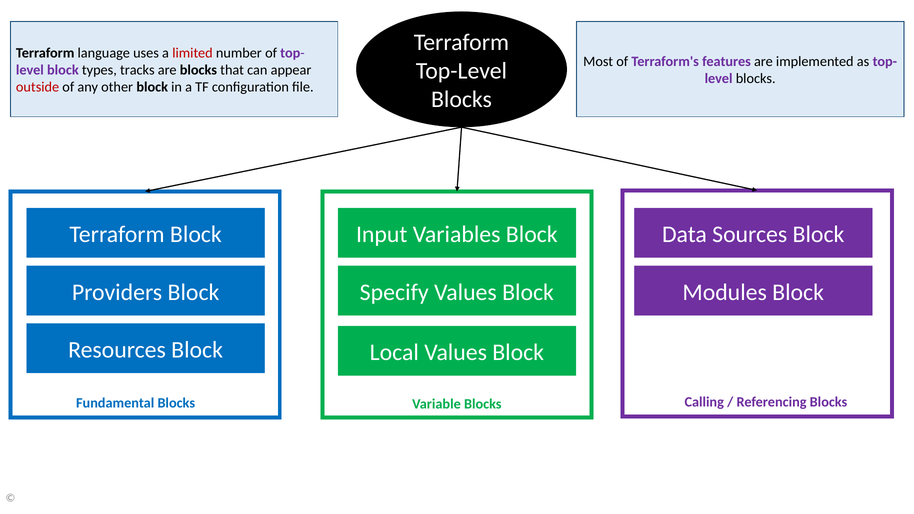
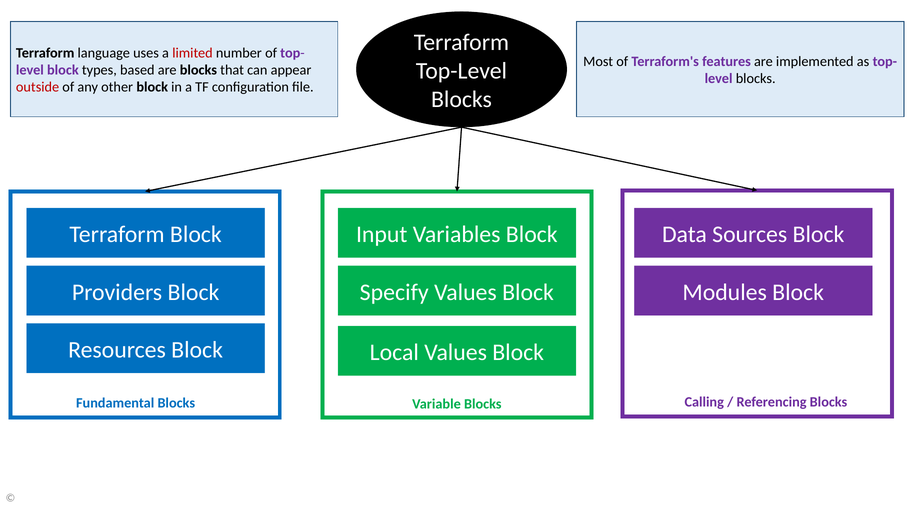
tracks: tracks -> based (137, 70)
